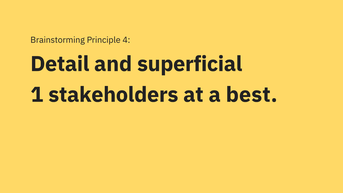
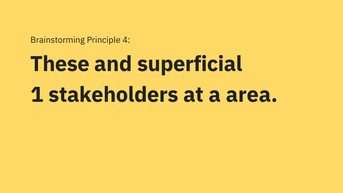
Detail: Detail -> These (60, 64)
best: best -> area (252, 95)
